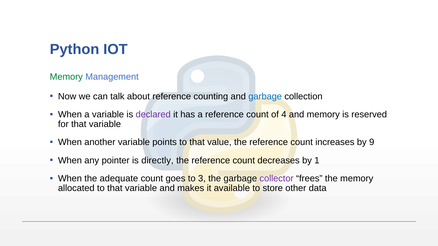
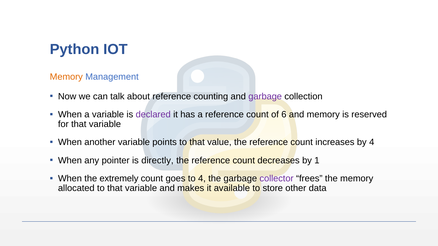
Memory colour: green -> orange (66, 77)
garbage colour: blue -> purple (265, 96)
4: 4 -> 6 (284, 115)
by 9: 9 -> 4 (372, 143)
adequate: adequate -> extremely (119, 179)
to 3: 3 -> 4 (202, 179)
